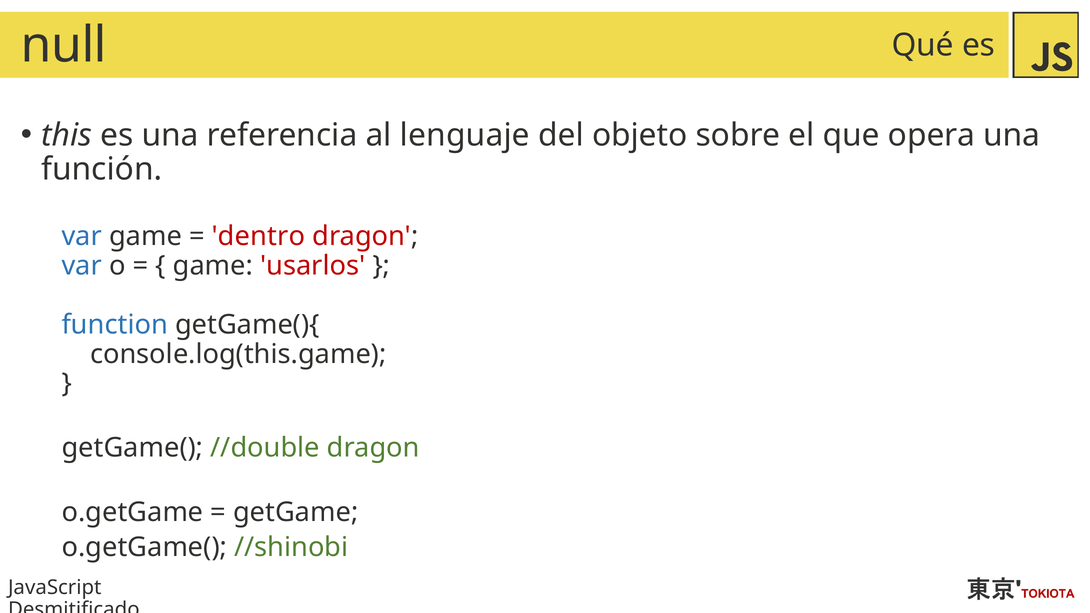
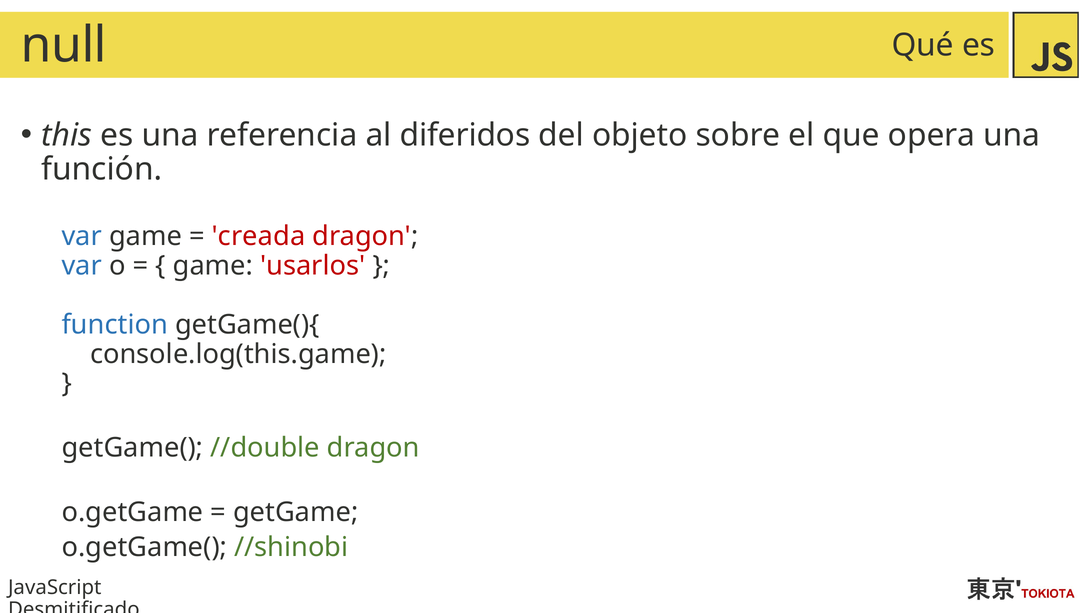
lenguaje: lenguaje -> diferidos (465, 135)
dentro: dentro -> creada (259, 236)
